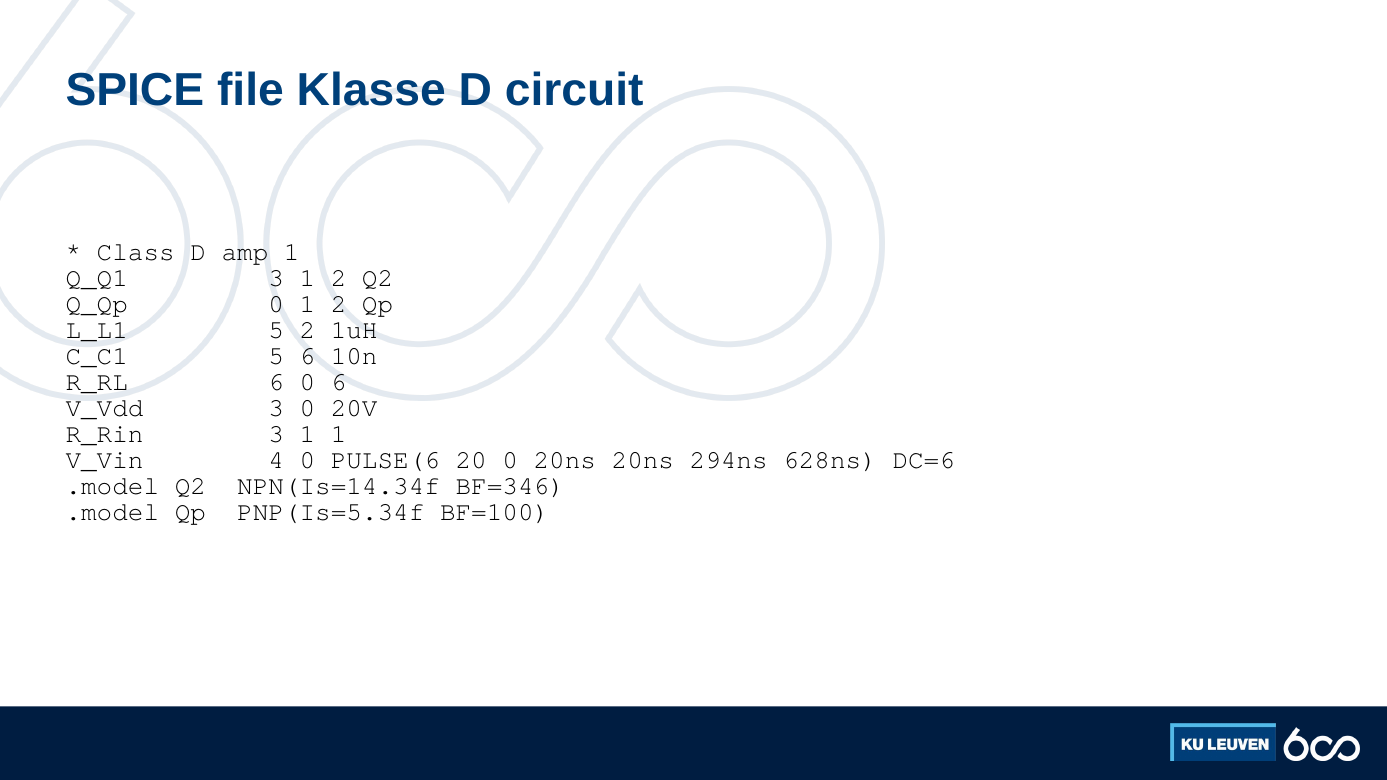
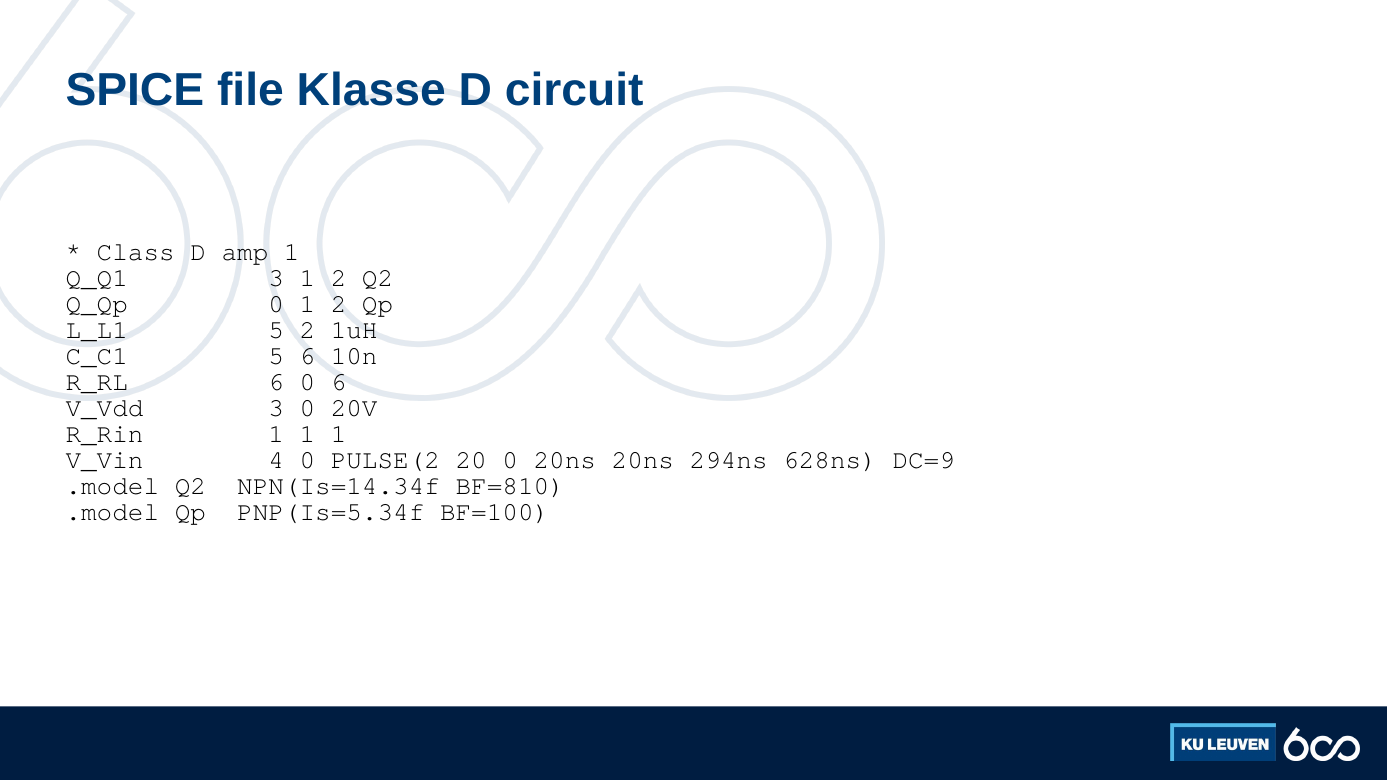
R_Rin 3: 3 -> 1 (276, 434)
PULSE(6: PULSE(6 -> PULSE(2 (385, 460)
DC=6: DC=6 -> DC=9 (924, 460)
BF=346: BF=346 -> BF=810 (510, 486)
